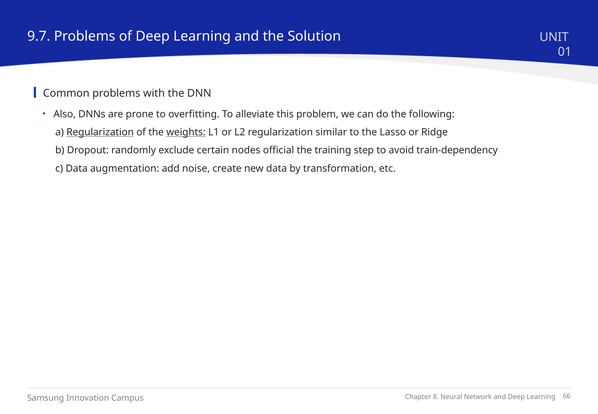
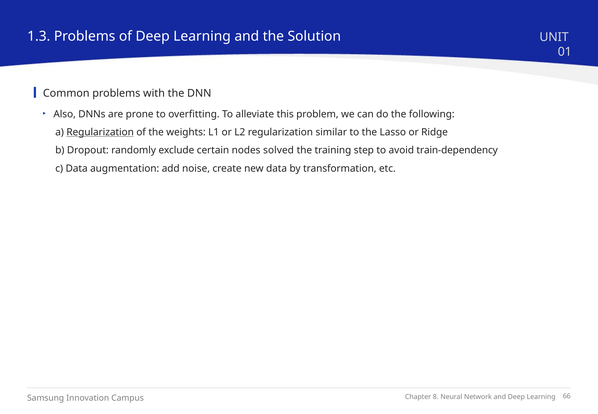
9.7: 9.7 -> 1.3 (39, 36)
weights underline: present -> none (186, 132)
official: official -> solved (279, 150)
